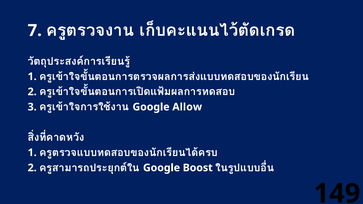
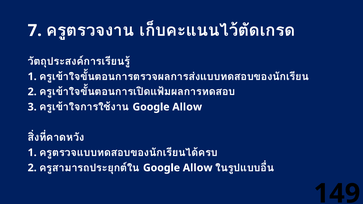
Boost: Boost -> Allow (198, 168)
